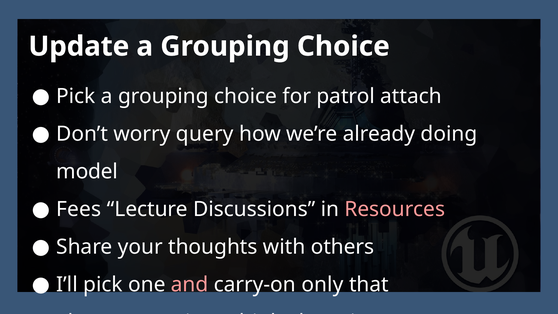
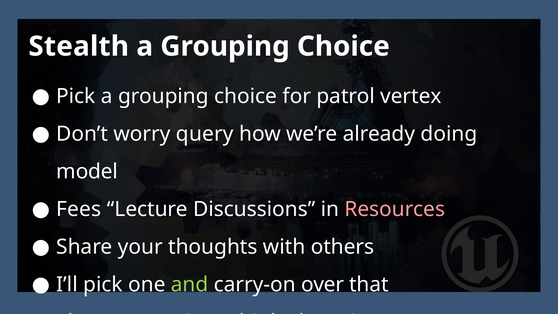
Update: Update -> Stealth (79, 46)
attach: attach -> vertex (411, 96)
and colour: pink -> light green (190, 285)
only: only -> over (323, 285)
